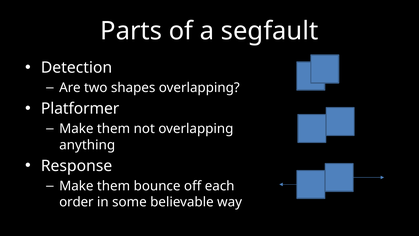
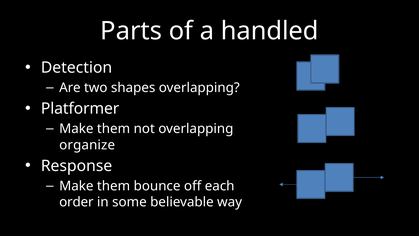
segfault: segfault -> handled (270, 31)
anything: anything -> organize (87, 145)
